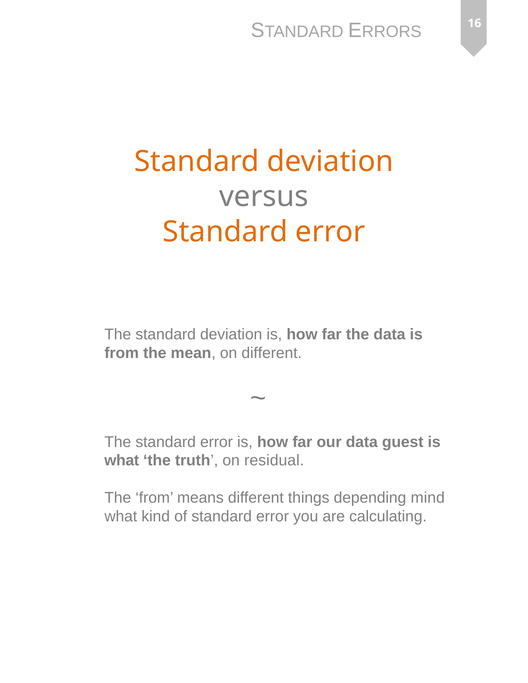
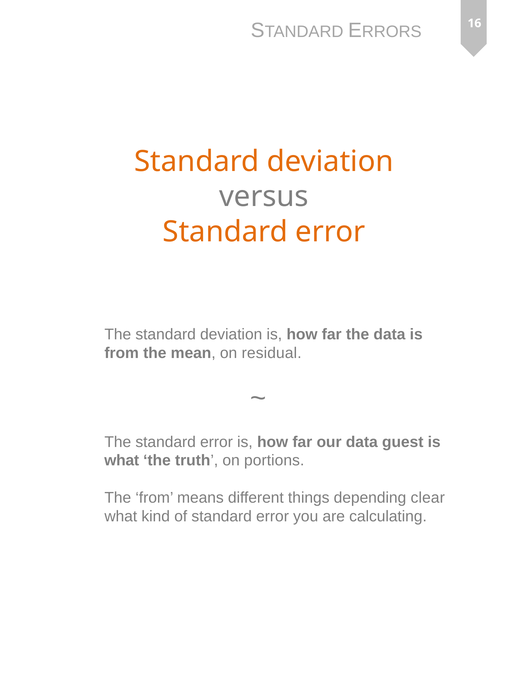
on different: different -> residual (272, 353)
residual: residual -> portions (274, 461)
mind: mind -> clear (428, 498)
